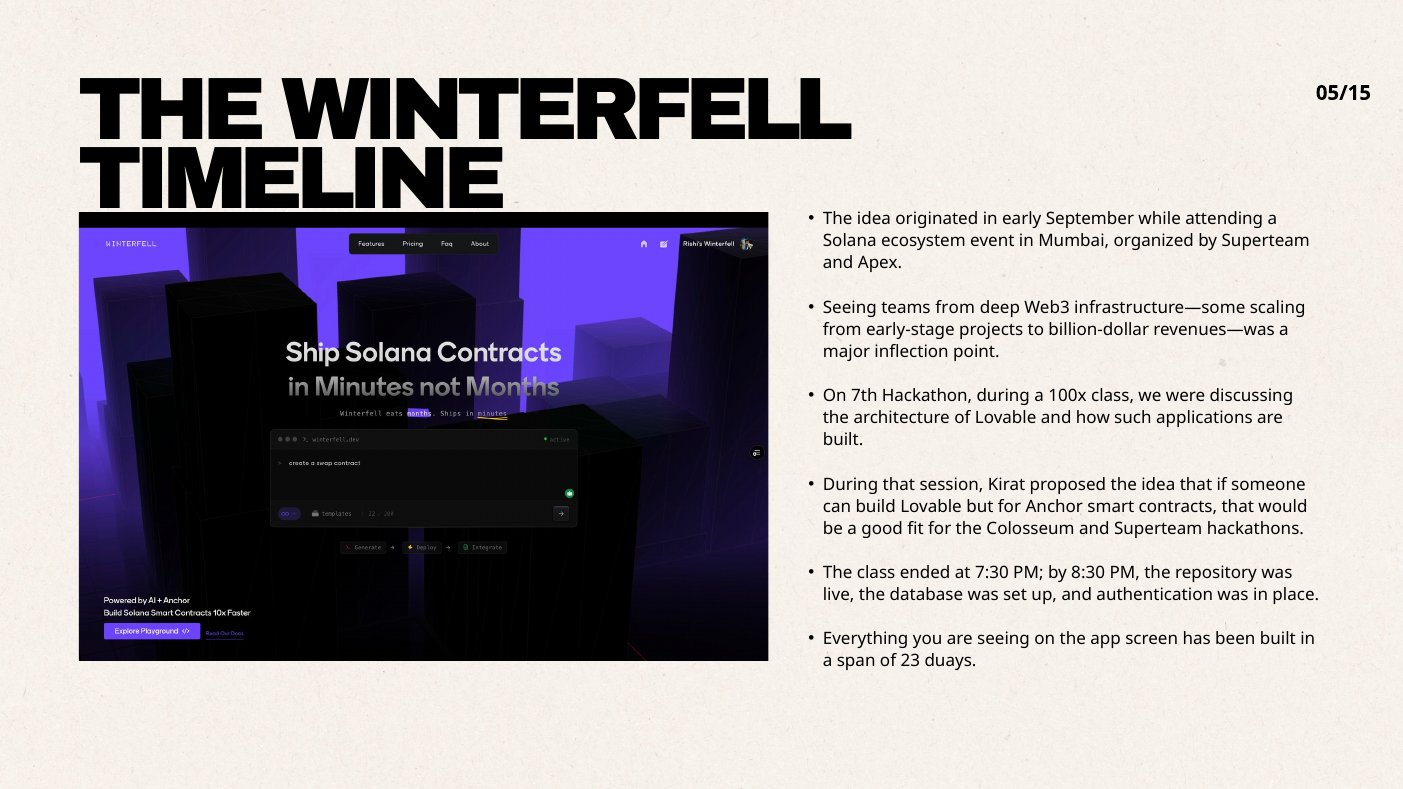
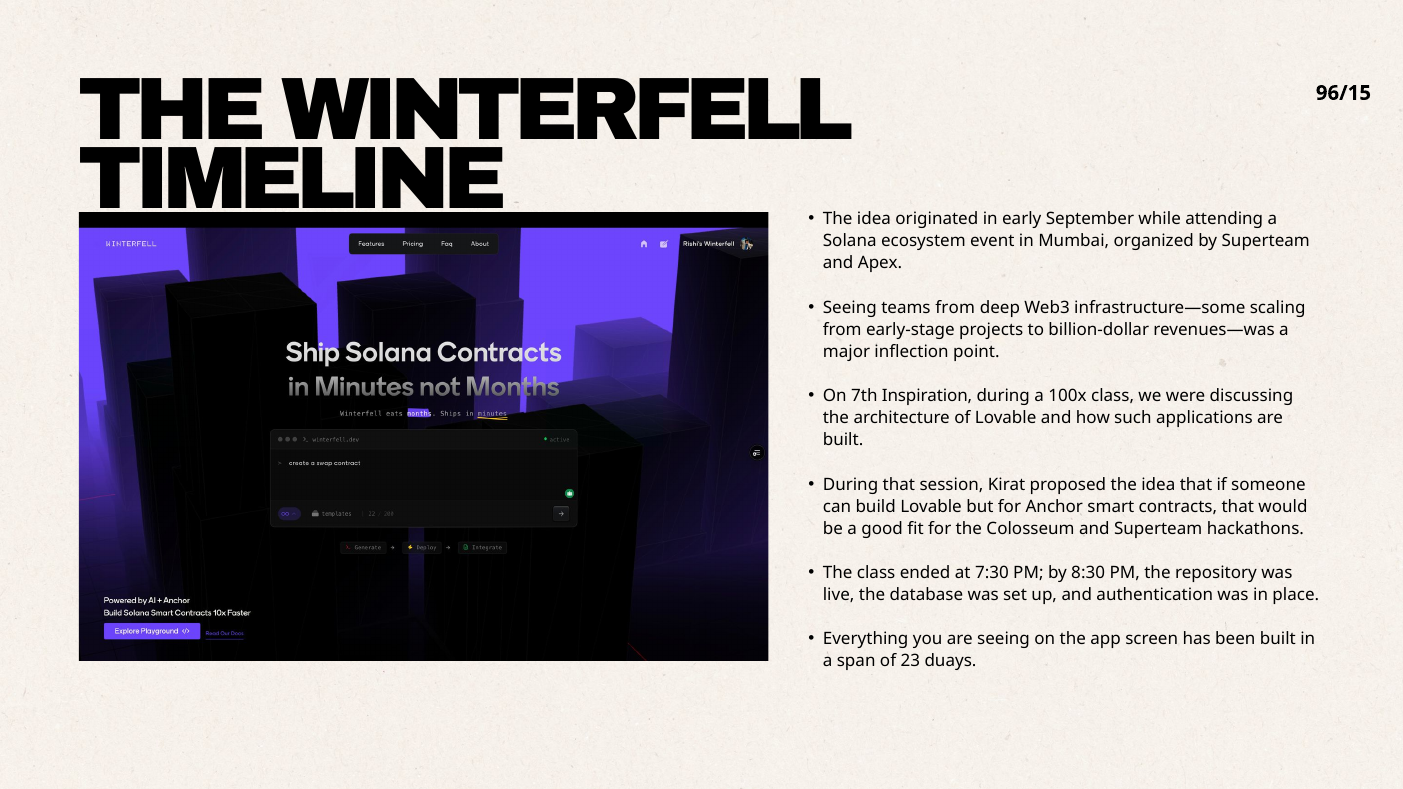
05/15: 05/15 -> 96/15 (1343, 93)
Hackathon: Hackathon -> Inspiration (927, 396)
